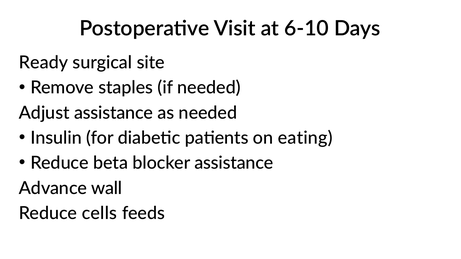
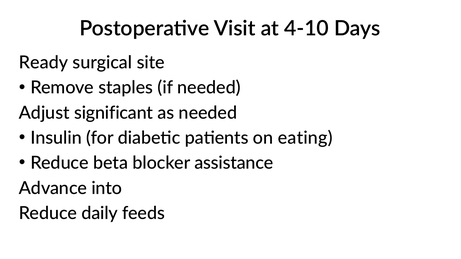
6-10: 6-10 -> 4-10 (307, 29)
Adjust assistance: assistance -> significant (114, 113)
wall: wall -> into (107, 188)
cells: cells -> daily (100, 213)
